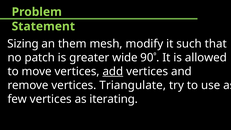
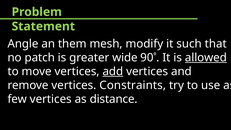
Sizing: Sizing -> Angle (23, 44)
allowed underline: none -> present (206, 58)
Triangulate: Triangulate -> Constraints (133, 85)
iterating: iterating -> distance (114, 99)
